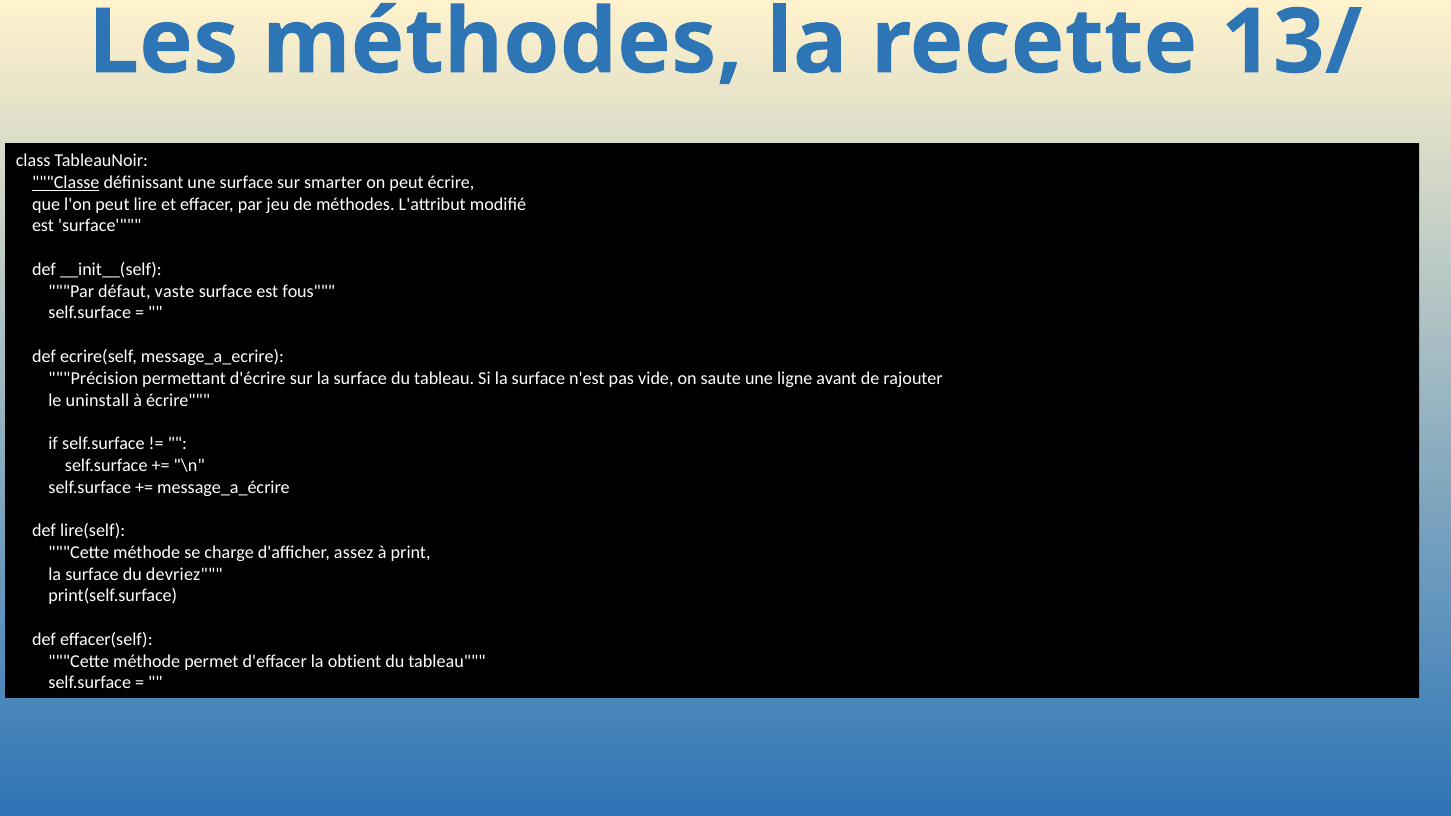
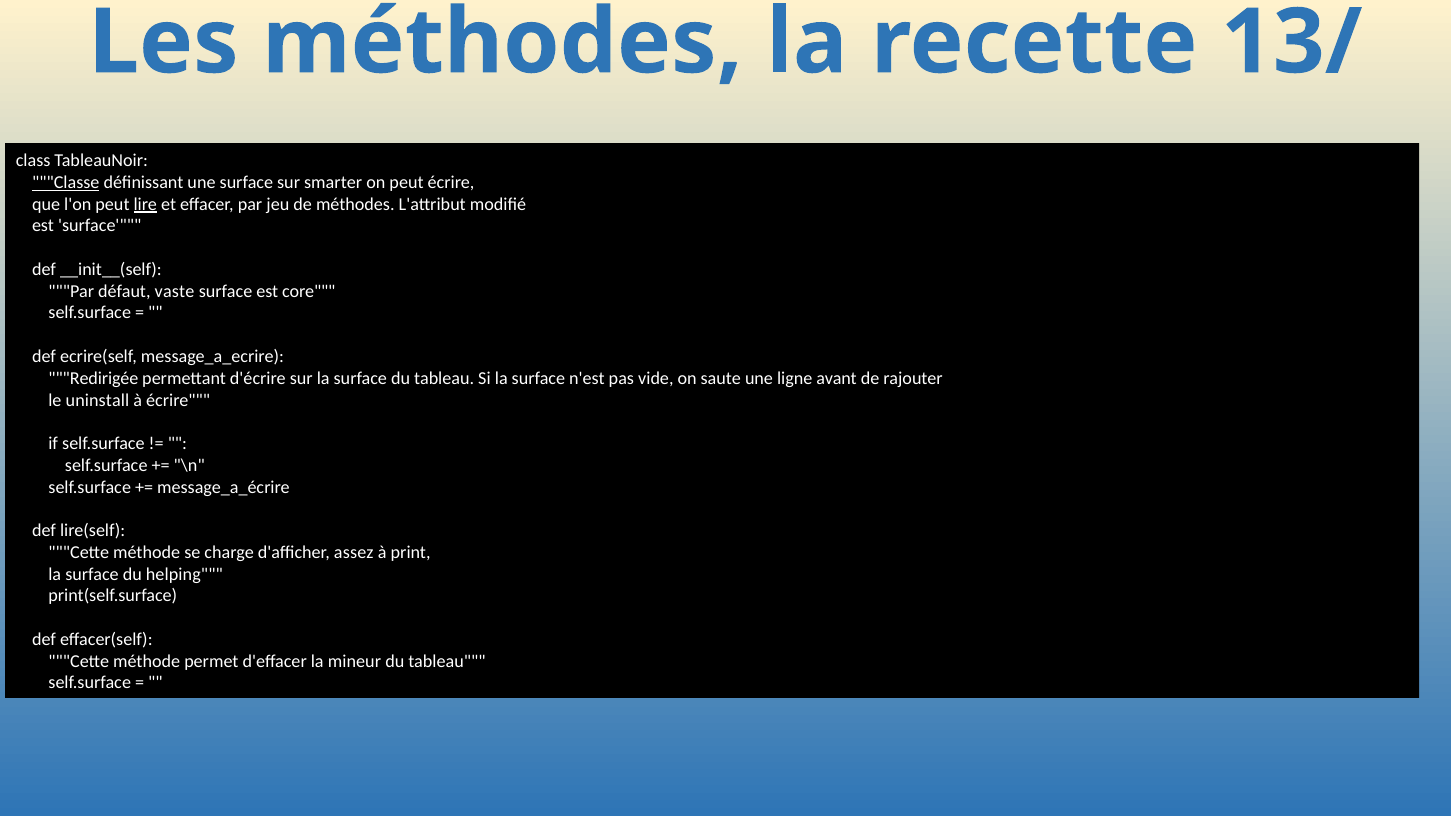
lire underline: none -> present (145, 204)
fous: fous -> core (309, 291)
Précision: Précision -> Redirigée (93, 378)
devriez: devriez -> helping (184, 574)
obtient: obtient -> mineur (354, 661)
